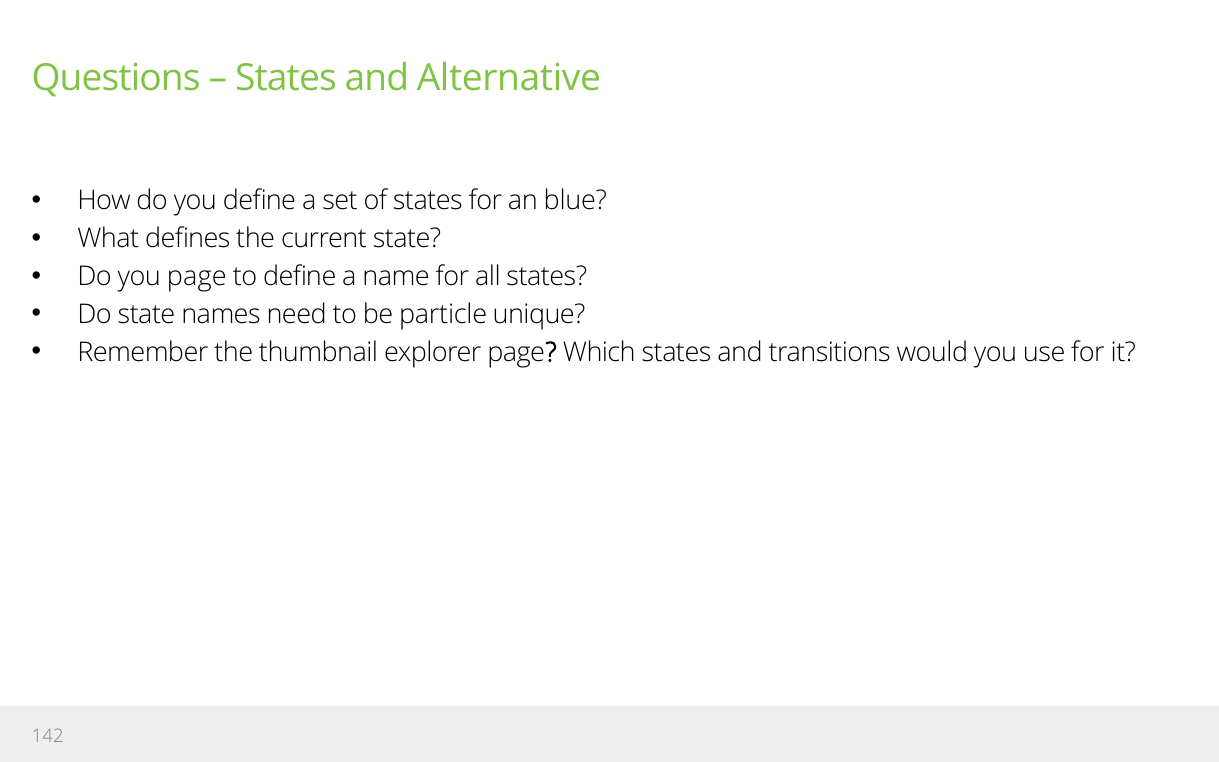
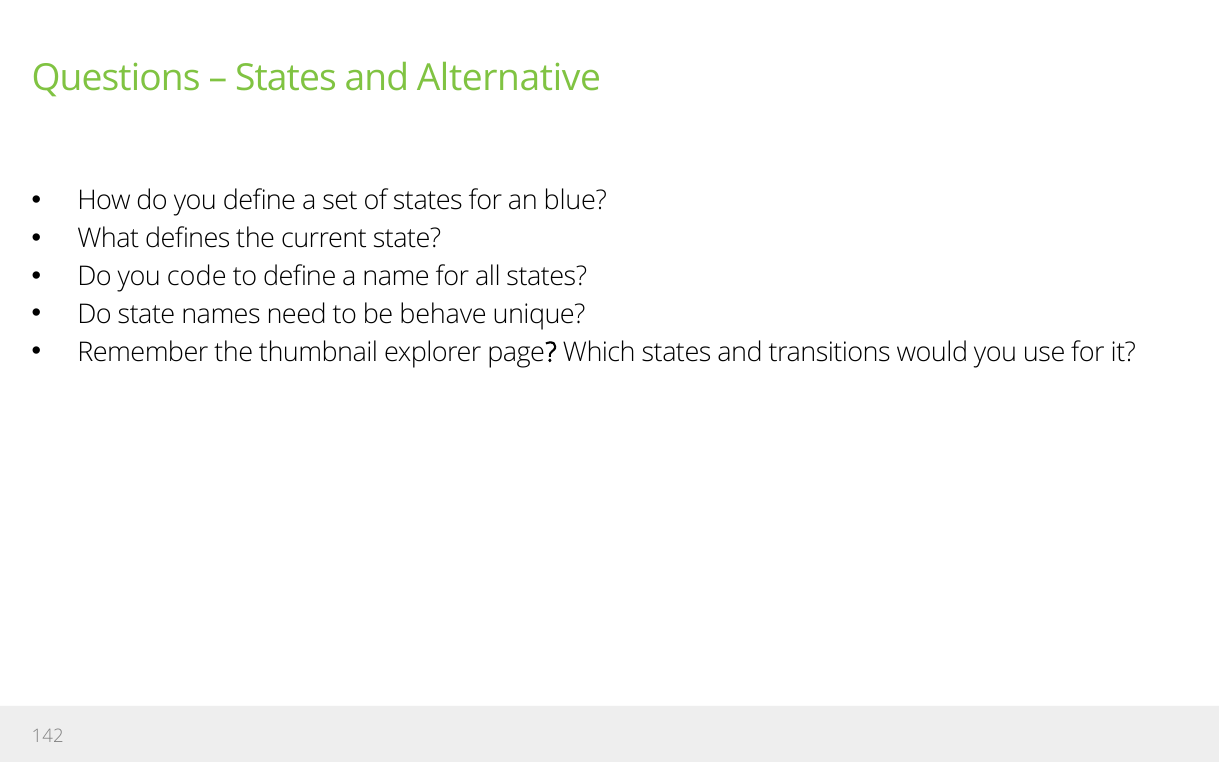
you page: page -> code (197, 277)
particle: particle -> behave (443, 315)
